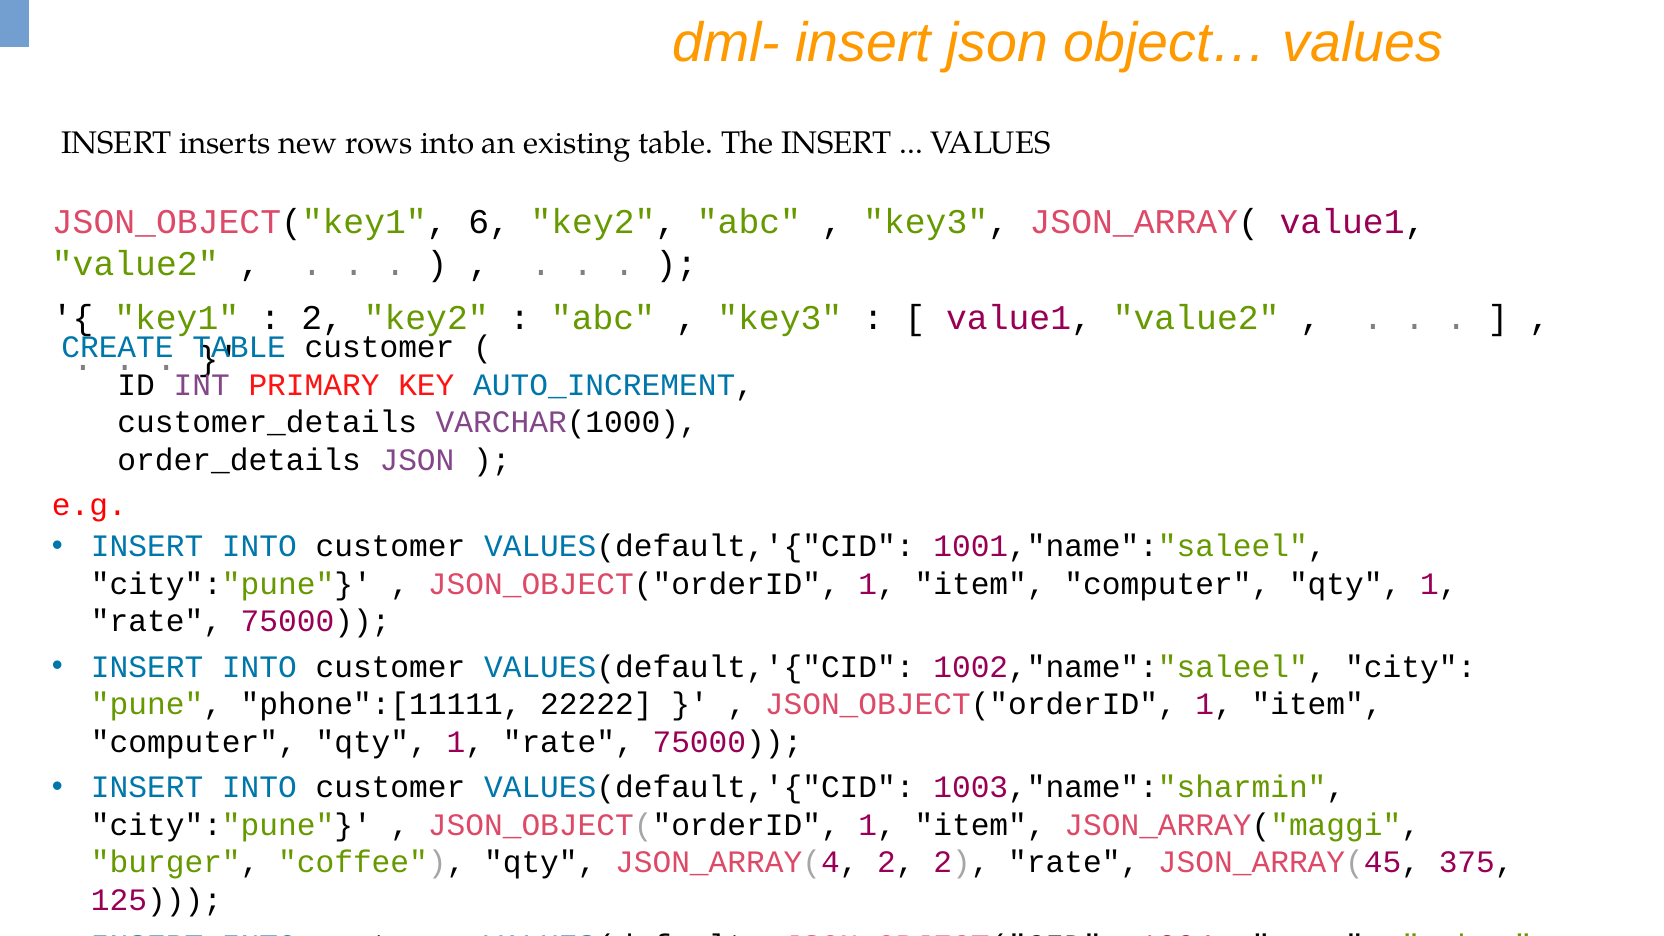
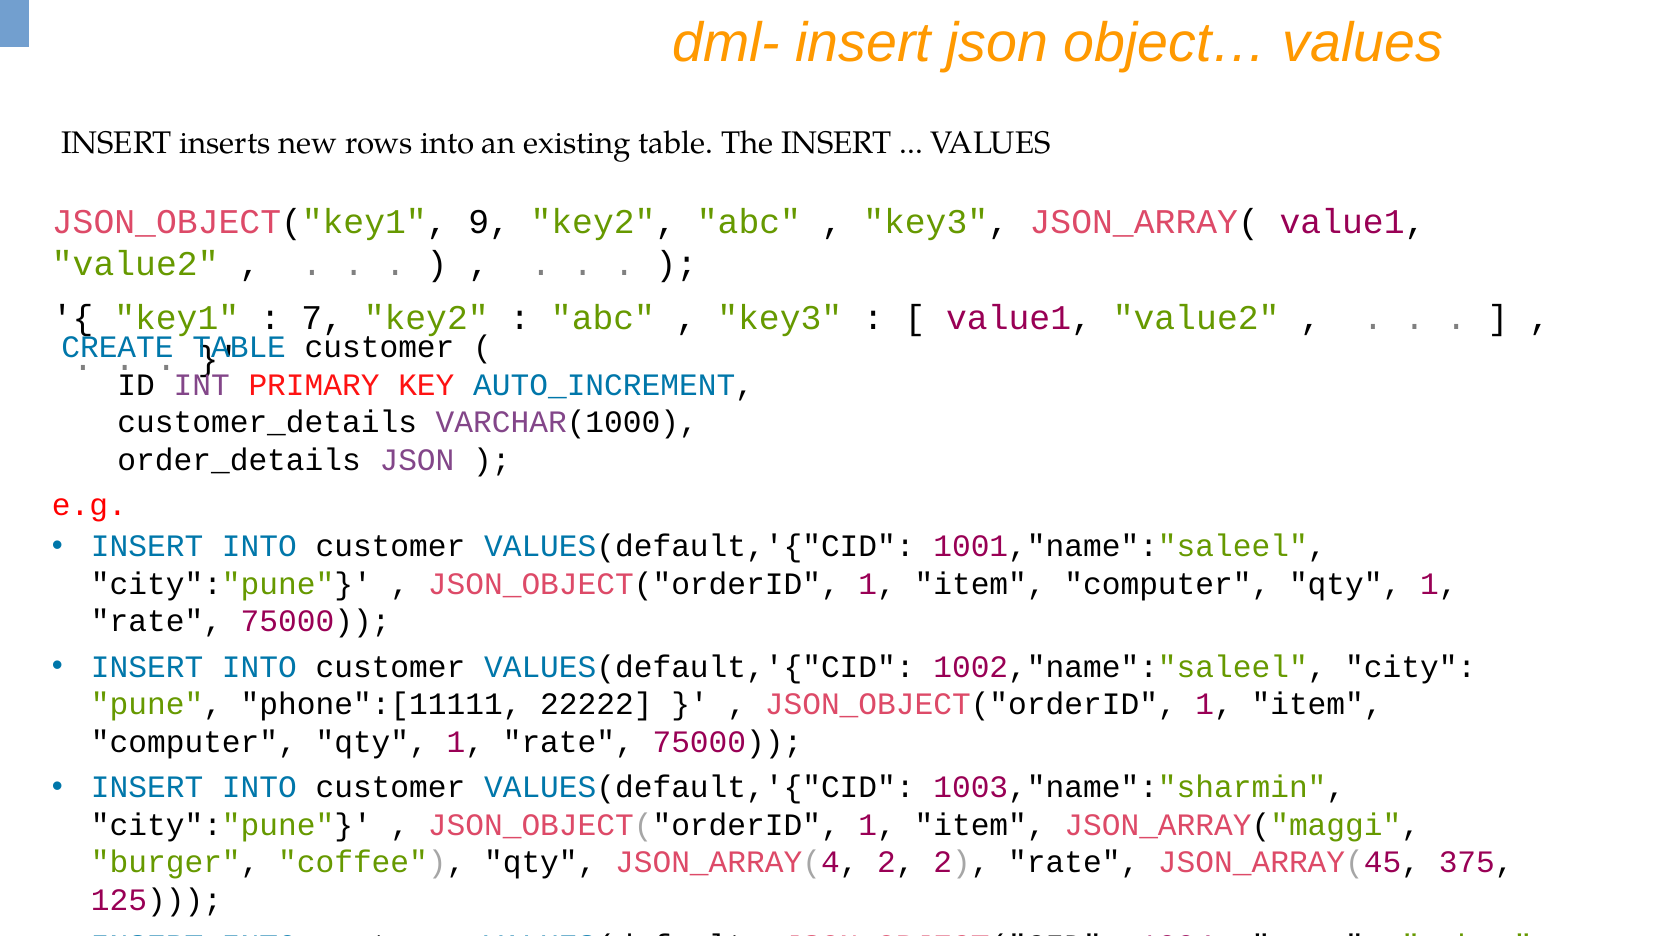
6: 6 -> 9 (489, 222)
2: 2 -> 7 (322, 318)
